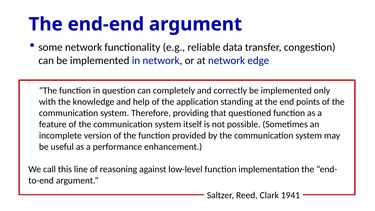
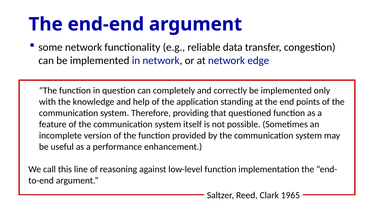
1941: 1941 -> 1965 (290, 195)
